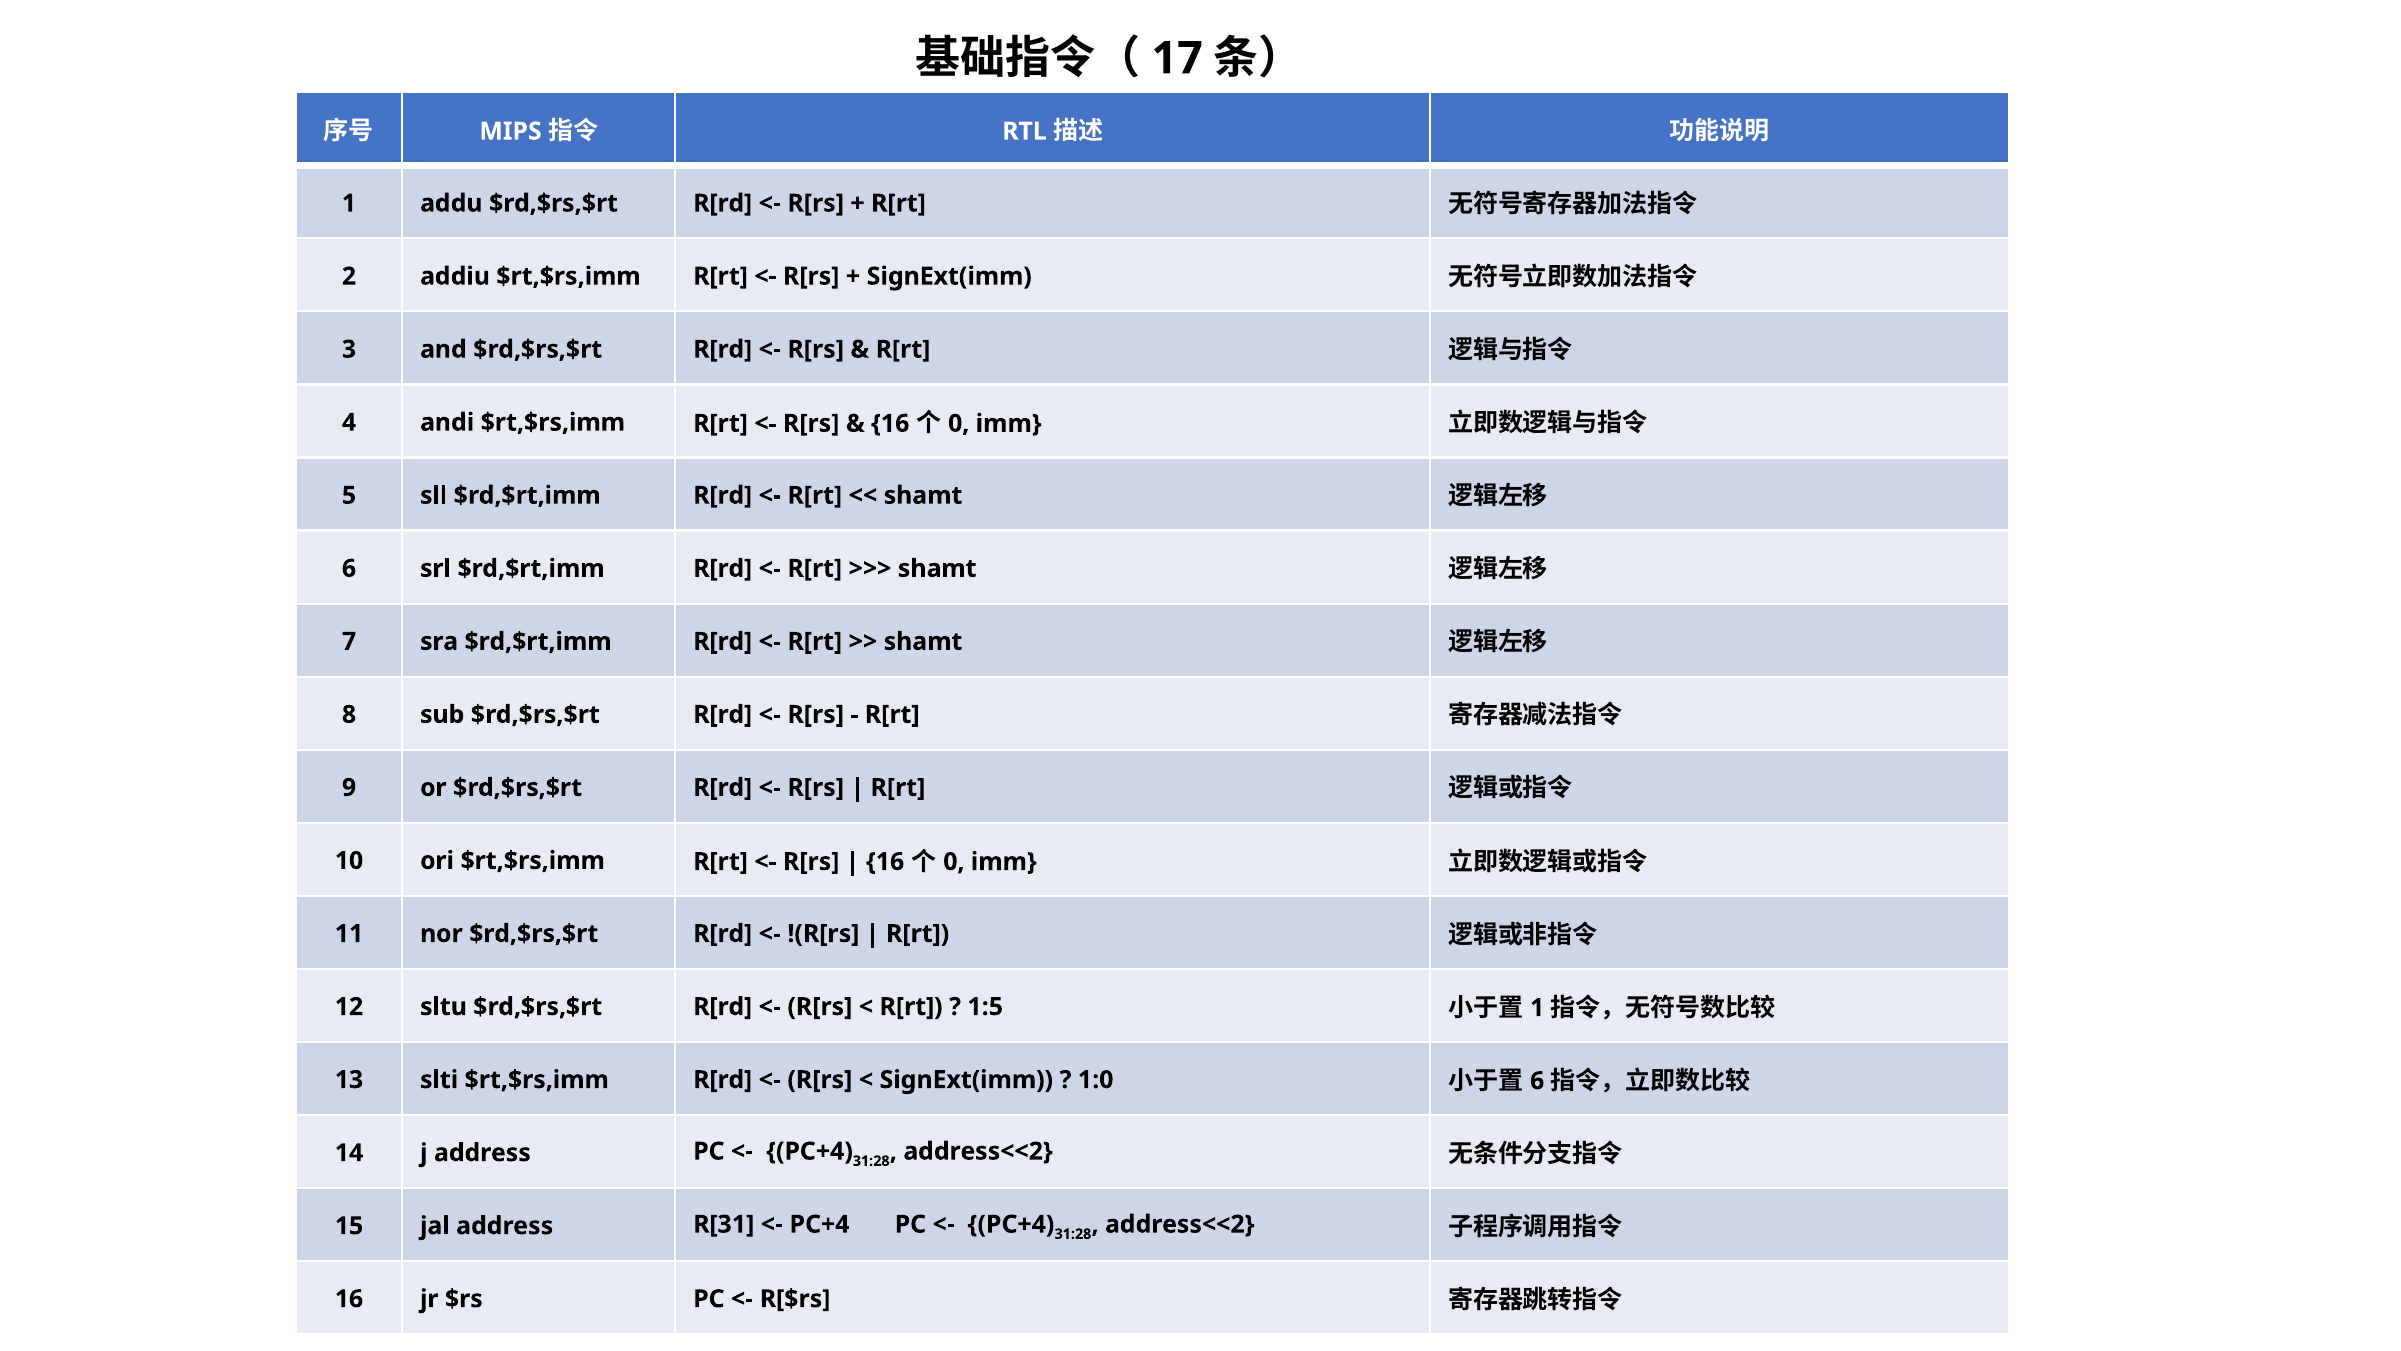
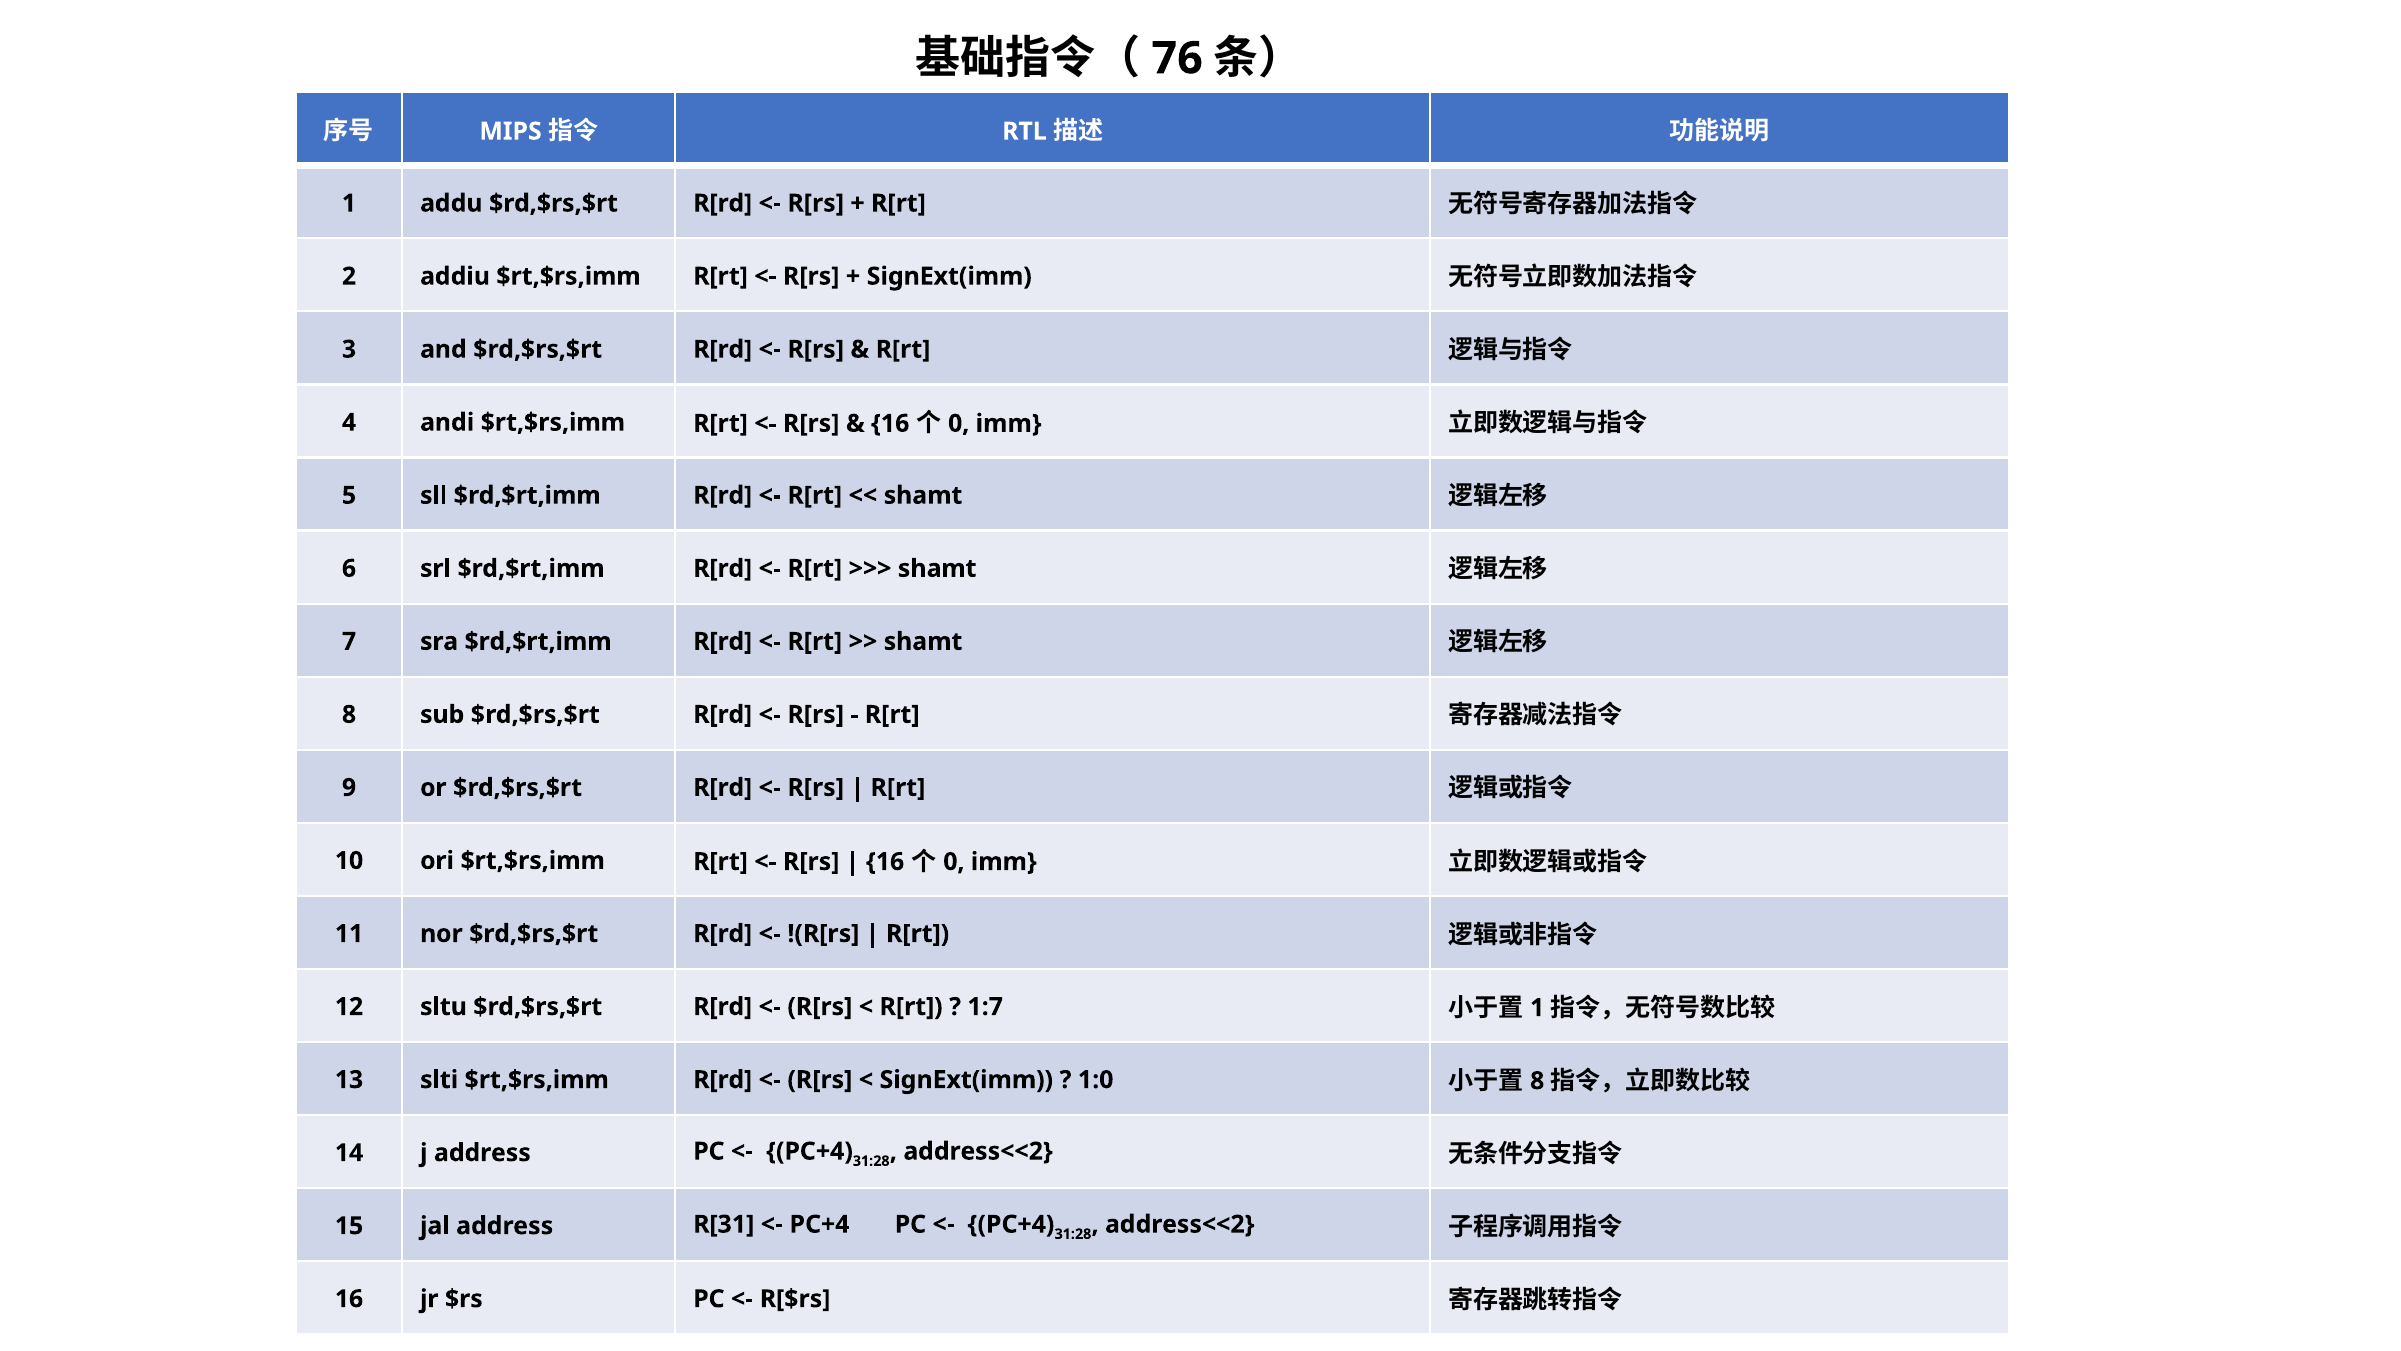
17: 17 -> 76 (1177, 58)
1:5: 1:5 -> 1:7 (985, 1006)
6: 6 -> 8 (1537, 1081)
